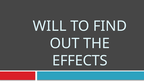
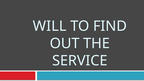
EFFECTS: EFFECTS -> SERVICE (80, 61)
